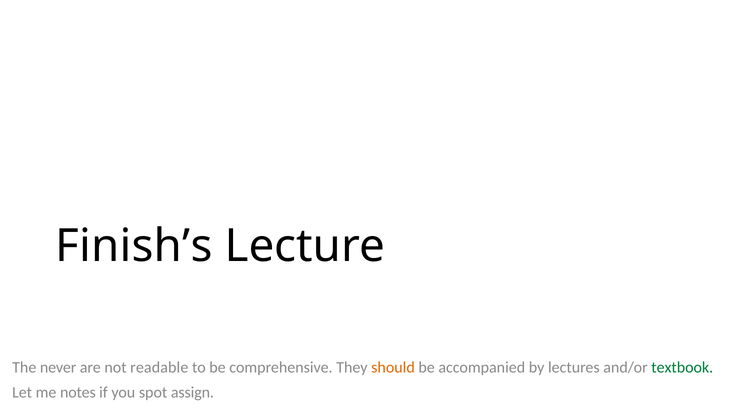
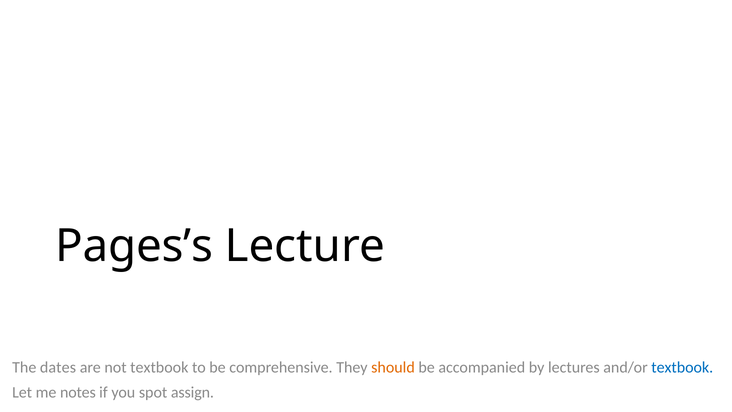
Finish’s: Finish’s -> Pages’s (134, 246)
never: never -> dates (58, 367)
not readable: readable -> textbook (159, 367)
textbook colour: green -> blue (682, 367)
